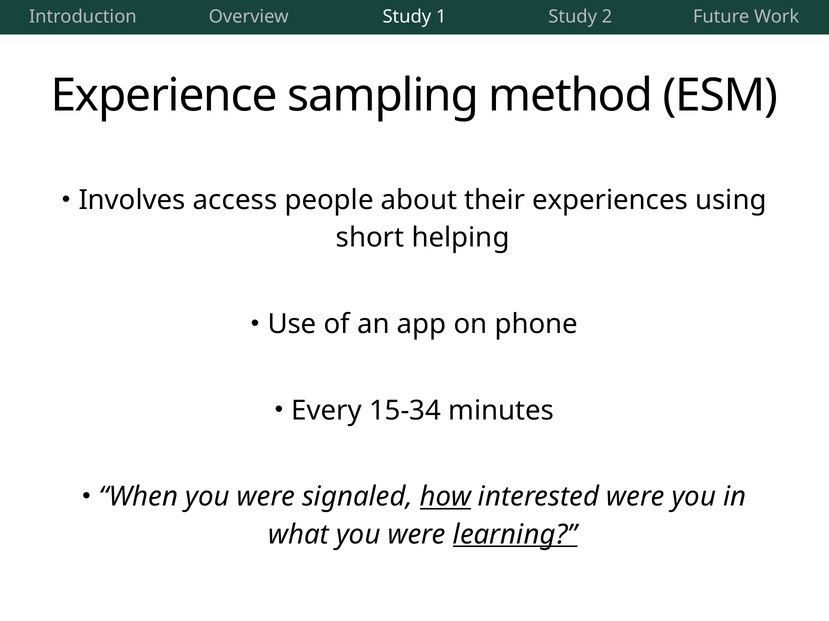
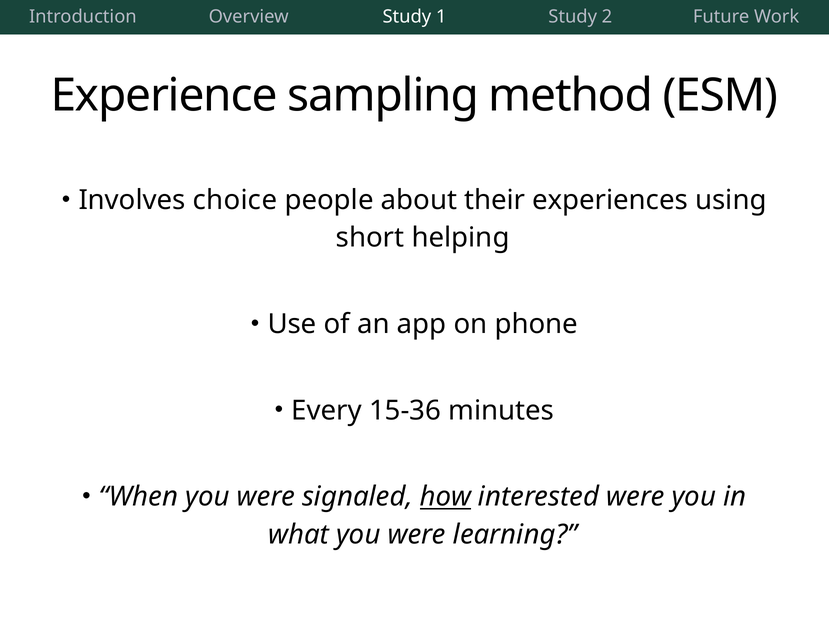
access: access -> choice (235, 200)
15-34: 15-34 -> 15-36 (405, 411)
learning underline: present -> none (515, 535)
